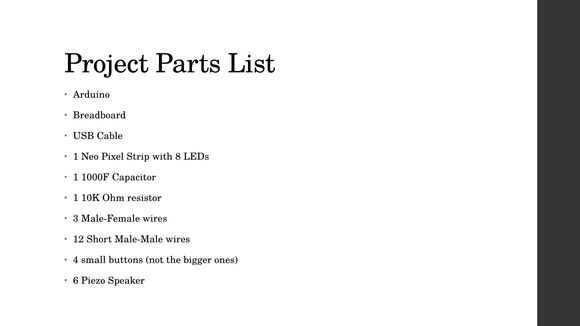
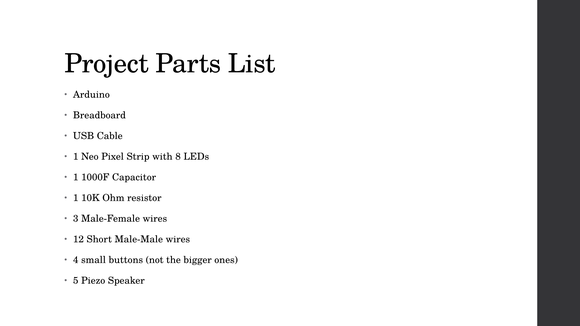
6: 6 -> 5 (76, 281)
